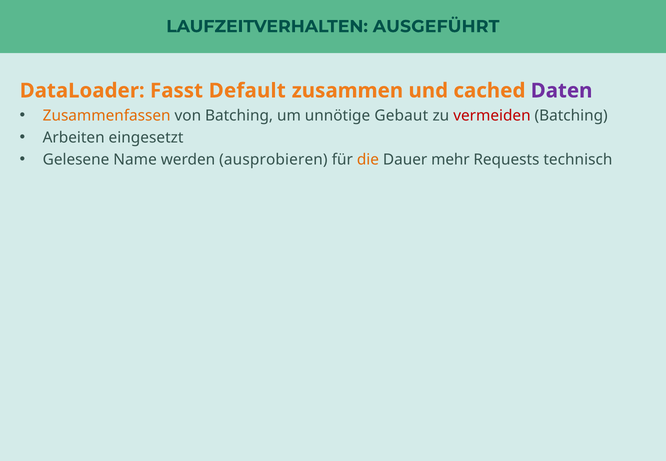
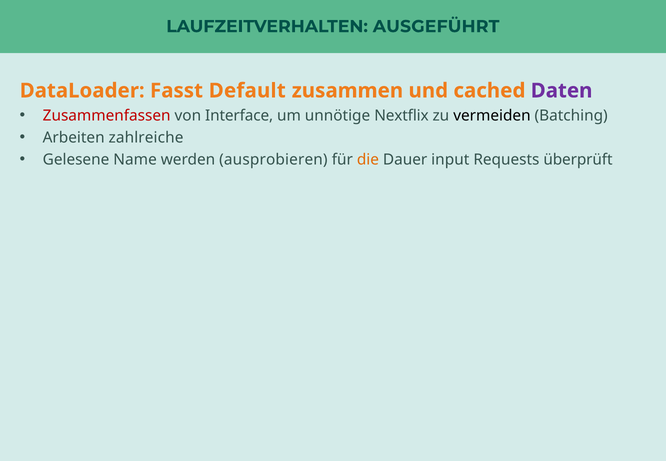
Zusammenfassen colour: orange -> red (107, 115)
von Batching: Batching -> Interface (239, 115)
Gebaut: Gebaut -> Nextflix (401, 115)
vermeiden colour: red -> black (492, 115)
eingesetzt: eingesetzt -> zahlreiche (146, 138)
mehr: mehr -> input (450, 160)
technisch: technisch -> überprüft (578, 160)
